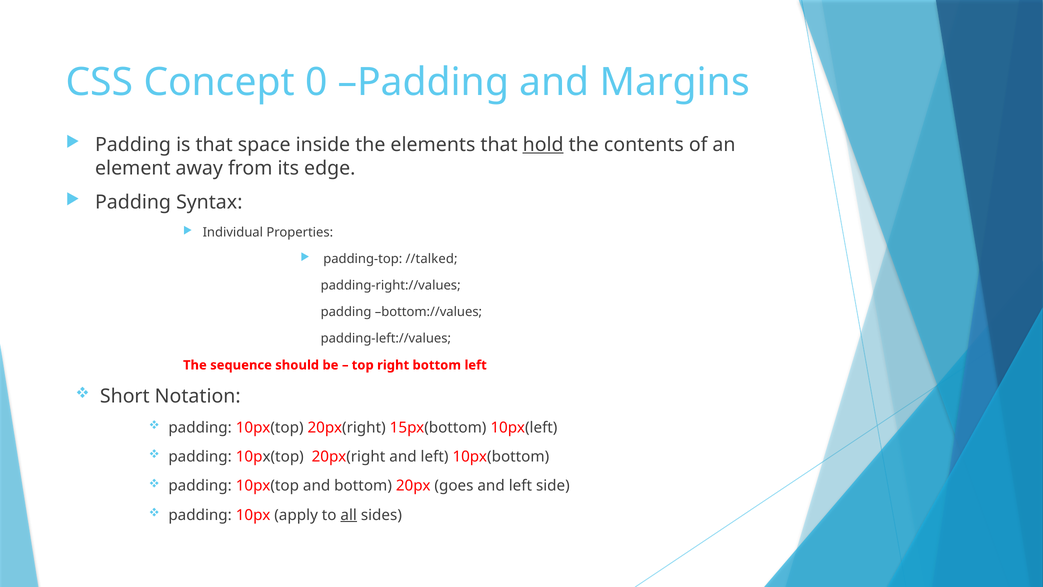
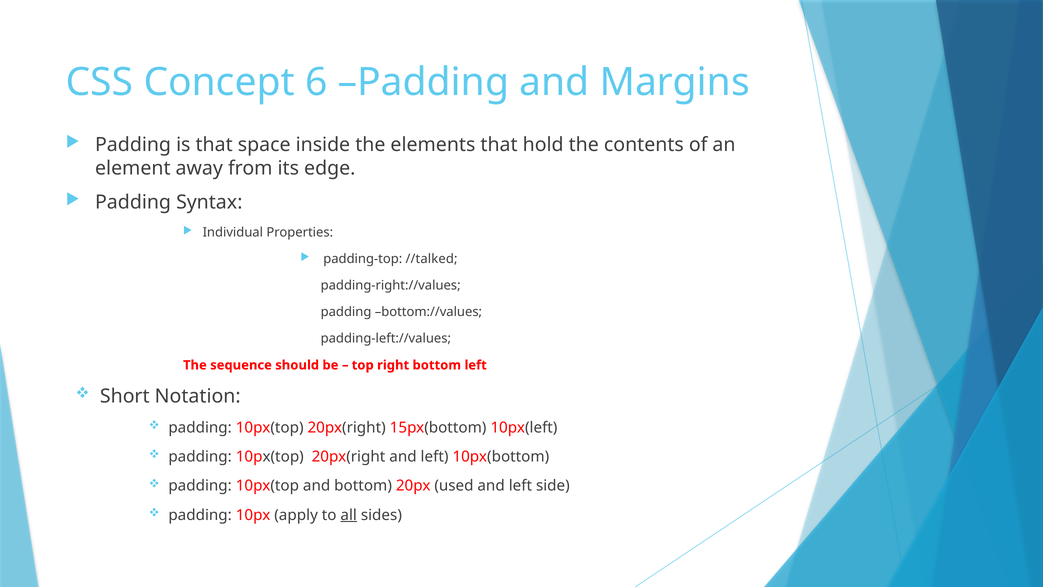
0: 0 -> 6 (316, 82)
hold underline: present -> none (543, 145)
goes: goes -> used (454, 486)
